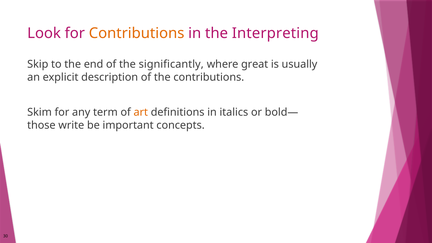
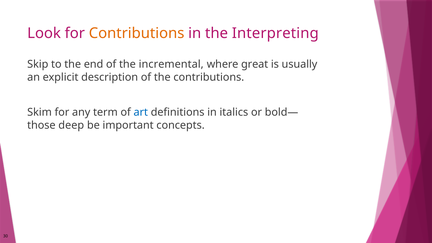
significantly: significantly -> incremental (171, 64)
art colour: orange -> blue (141, 112)
write: write -> deep (71, 125)
